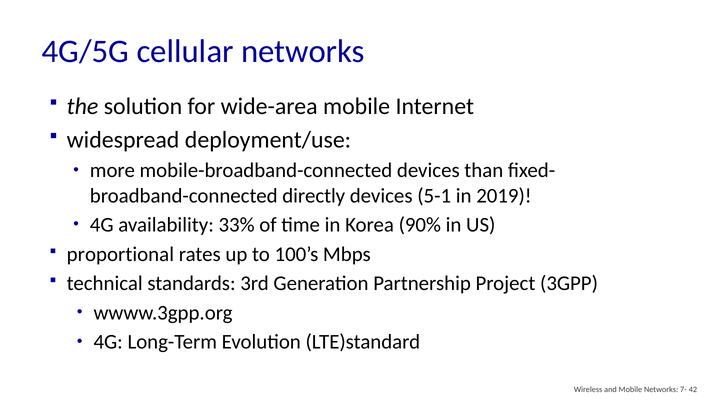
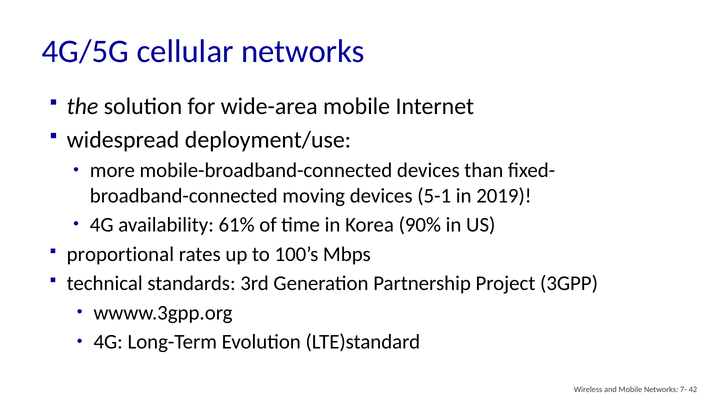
directly: directly -> moving (314, 196)
33%: 33% -> 61% (237, 225)
